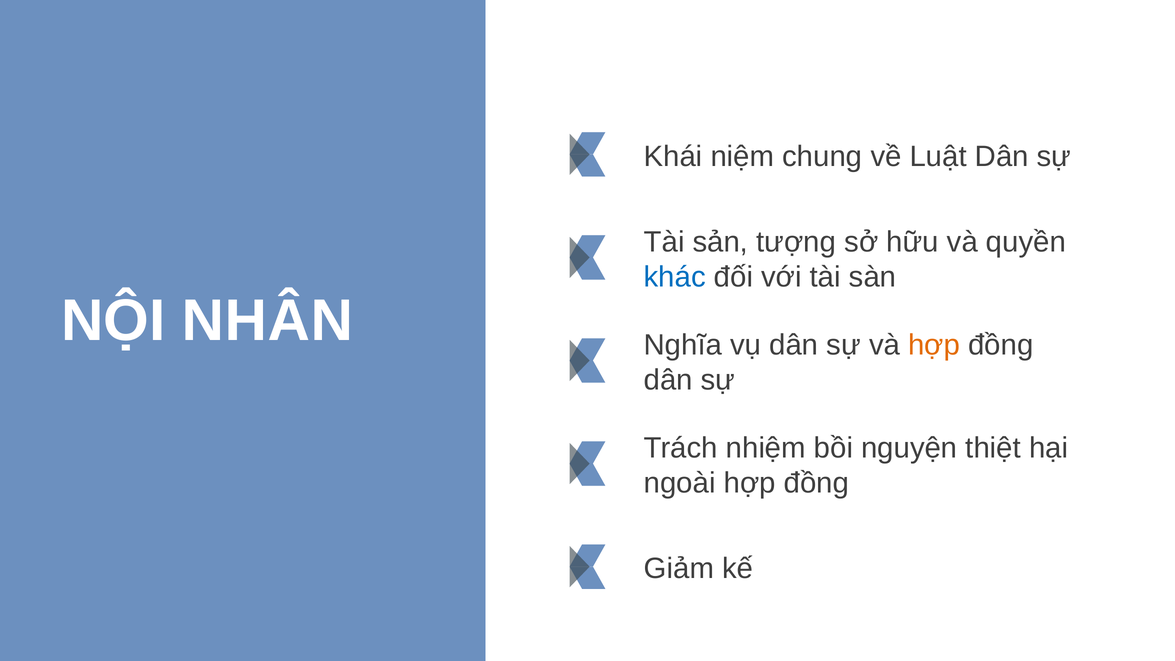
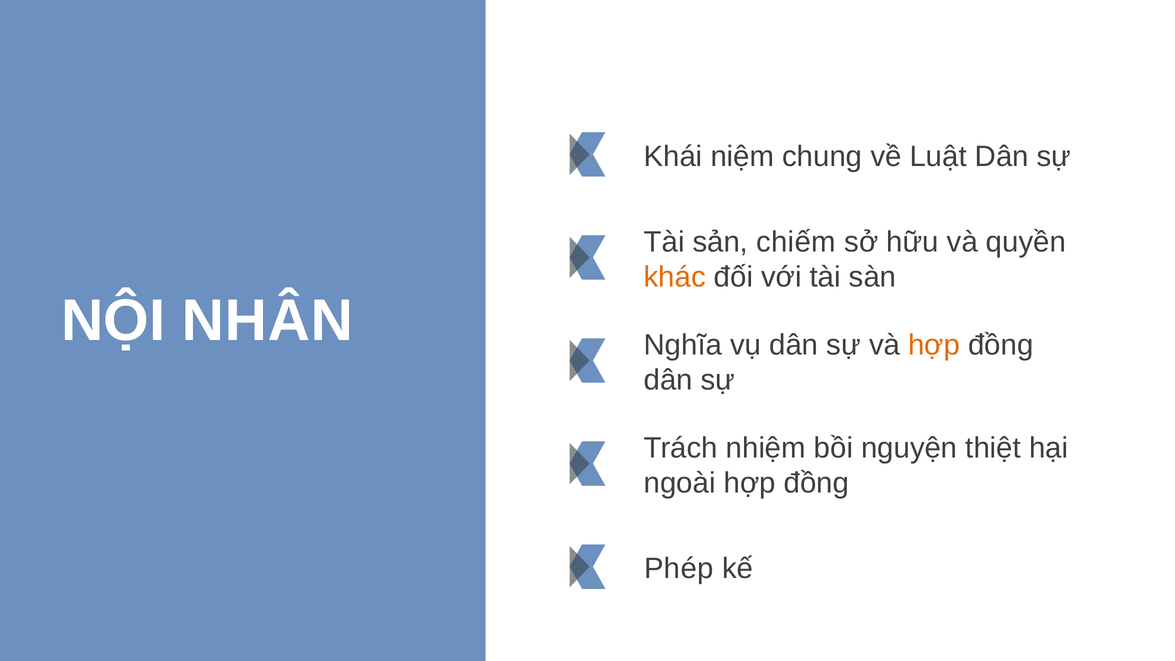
tượng: tượng -> chiếm (796, 242)
khác colour: blue -> orange (675, 277)
Giảm: Giảm -> Phép (679, 569)
